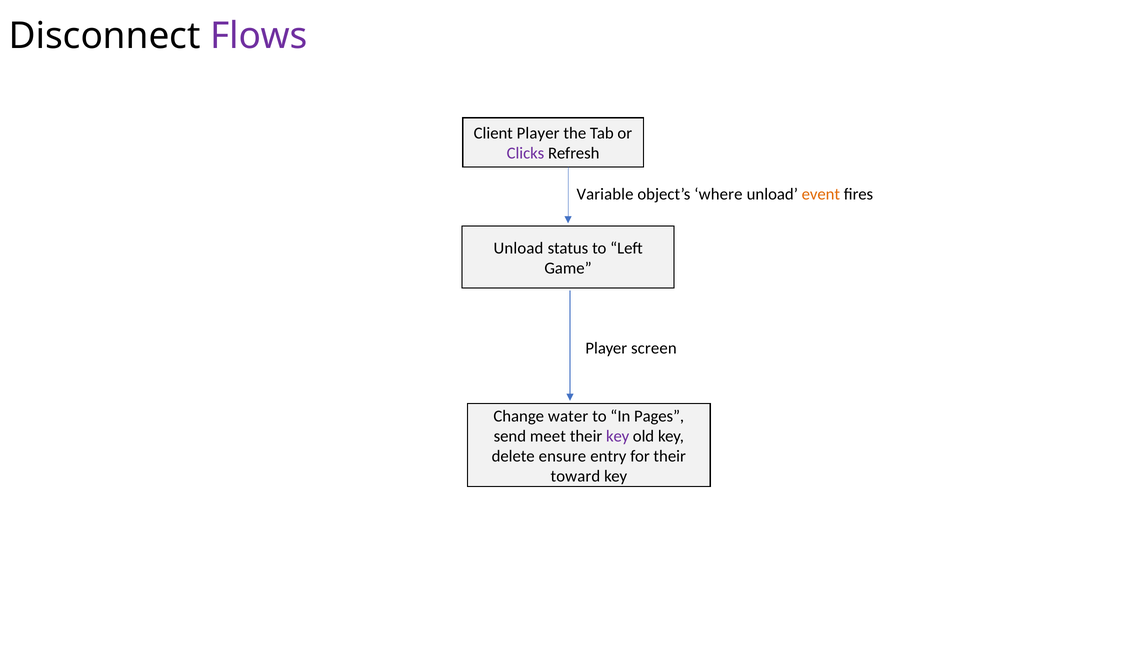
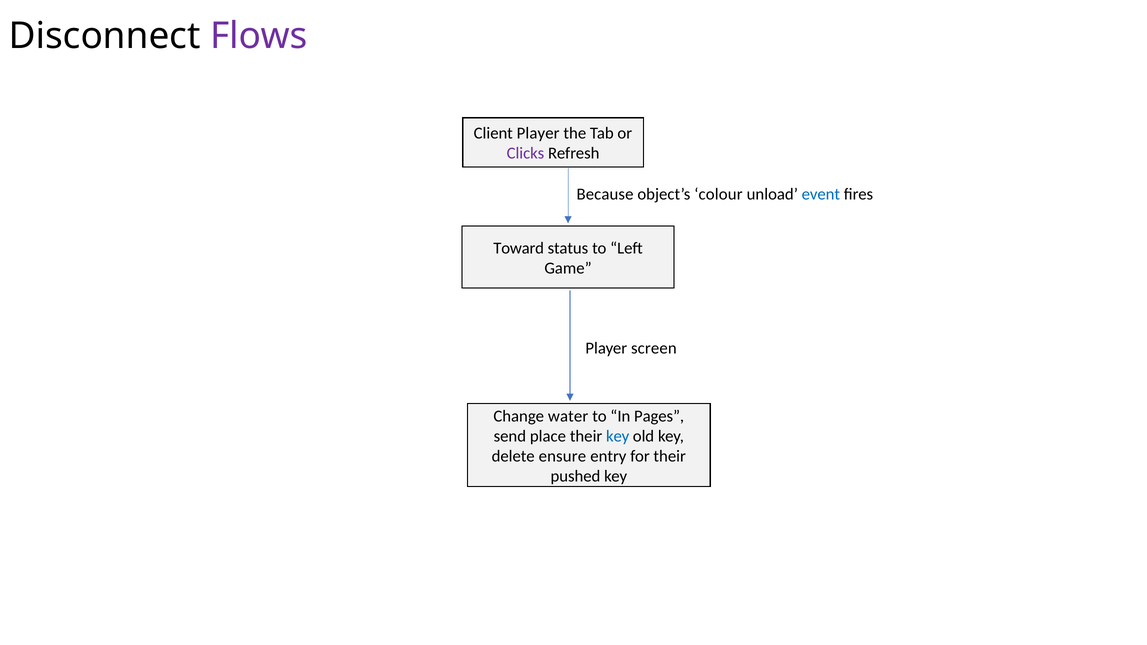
Variable: Variable -> Because (605, 194)
where: where -> colour (718, 194)
event colour: orange -> blue (821, 194)
Unload: Unload -> Toward (519, 248)
meet: meet -> place (548, 436)
key colour: purple -> blue (618, 436)
toward: toward -> pushed (575, 476)
